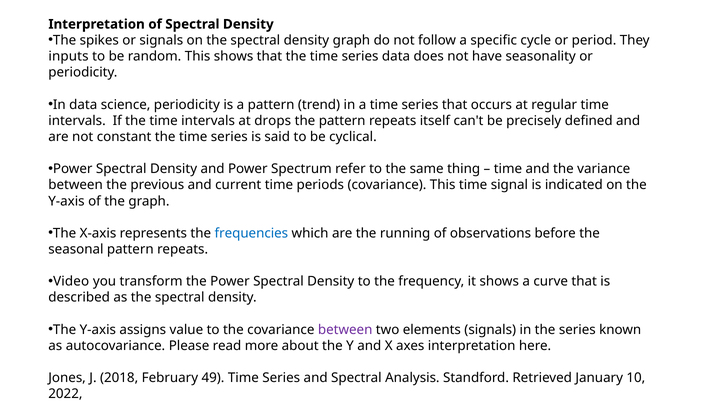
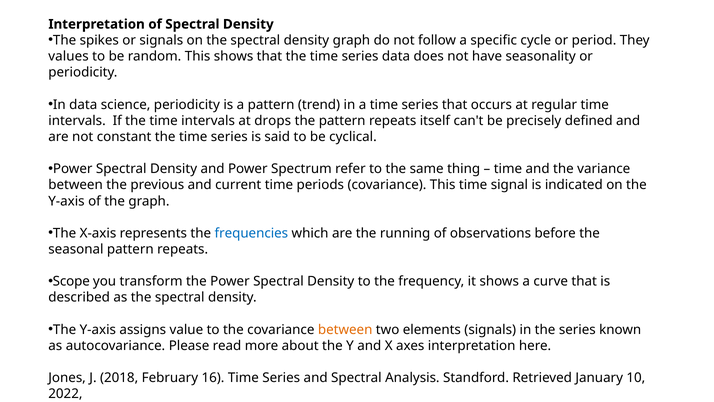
inputs: inputs -> values (69, 56)
Video: Video -> Scope (71, 281)
between colour: purple -> orange (345, 329)
49: 49 -> 16 (213, 378)
